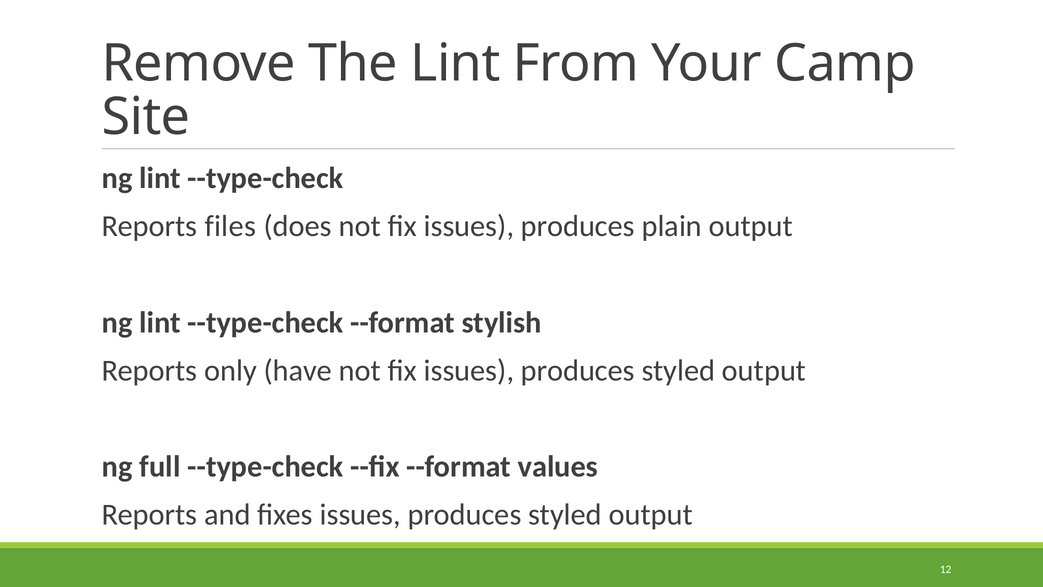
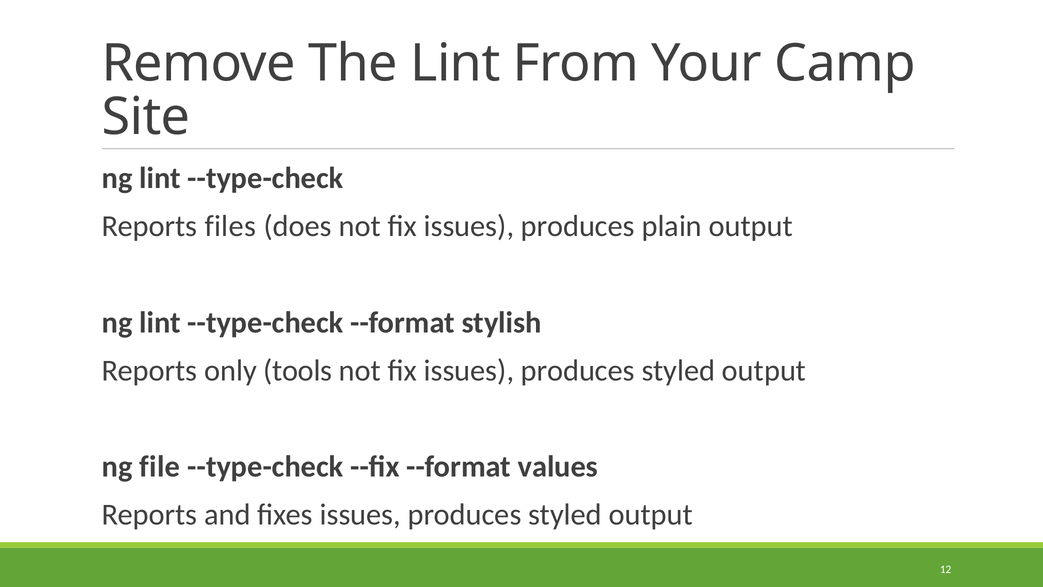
have: have -> tools (298, 370)
full: full -> file (160, 467)
